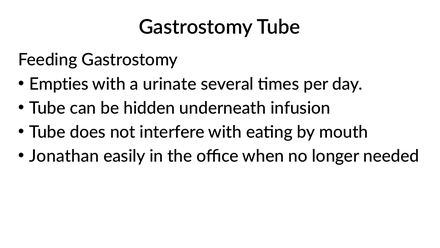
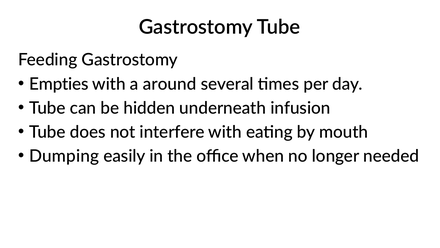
urinate: urinate -> around (170, 84)
Jonathan: Jonathan -> Dumping (64, 156)
